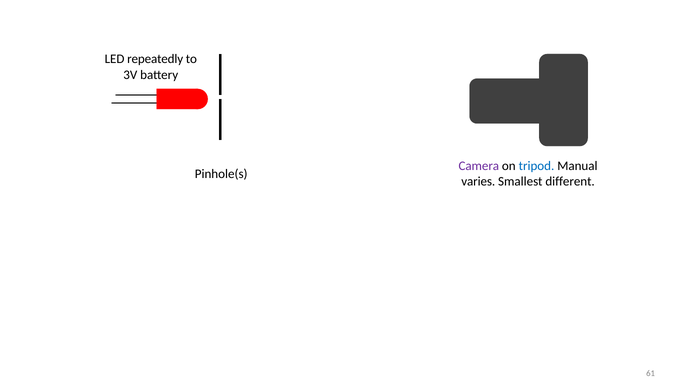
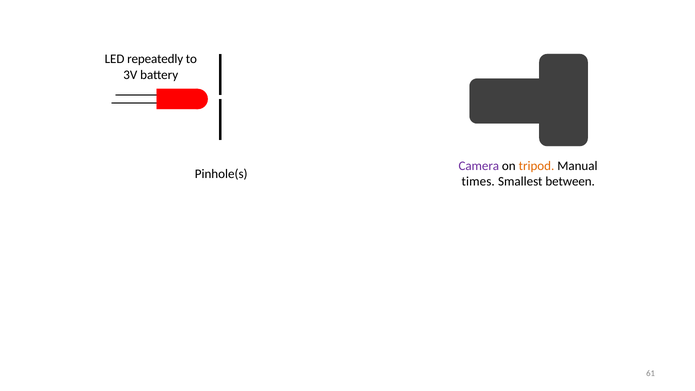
tripod colour: blue -> orange (536, 166)
varies: varies -> times (478, 181)
different: different -> between (570, 181)
